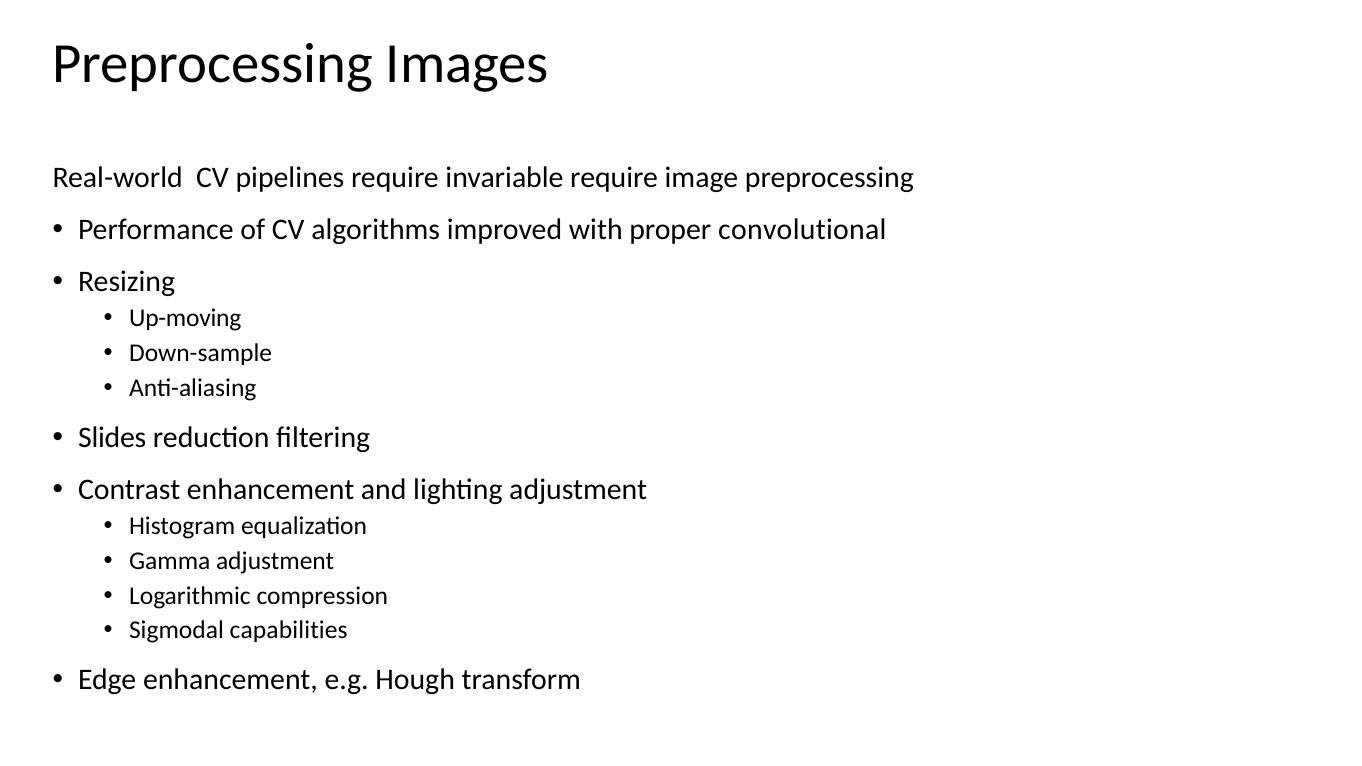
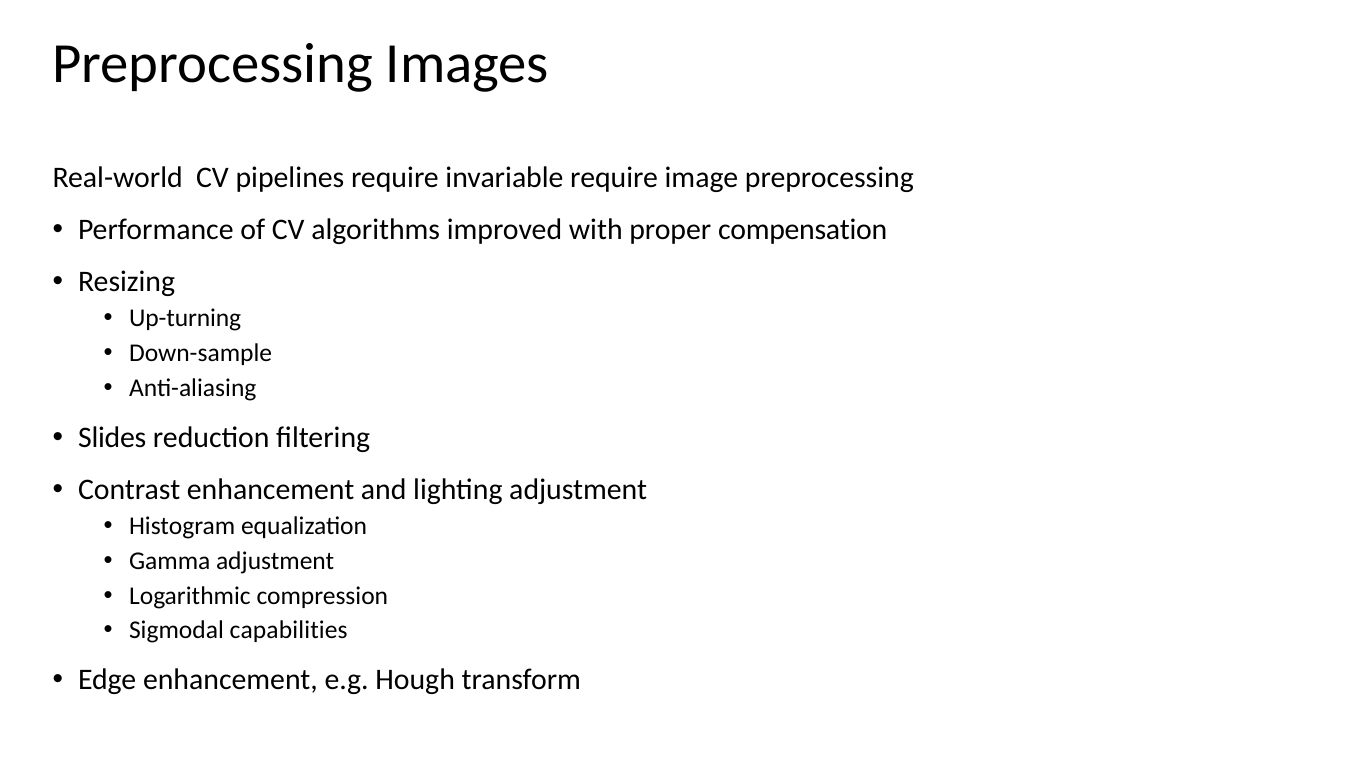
convolutional: convolutional -> compensation (803, 229)
Up-moving: Up-moving -> Up-turning (185, 318)
